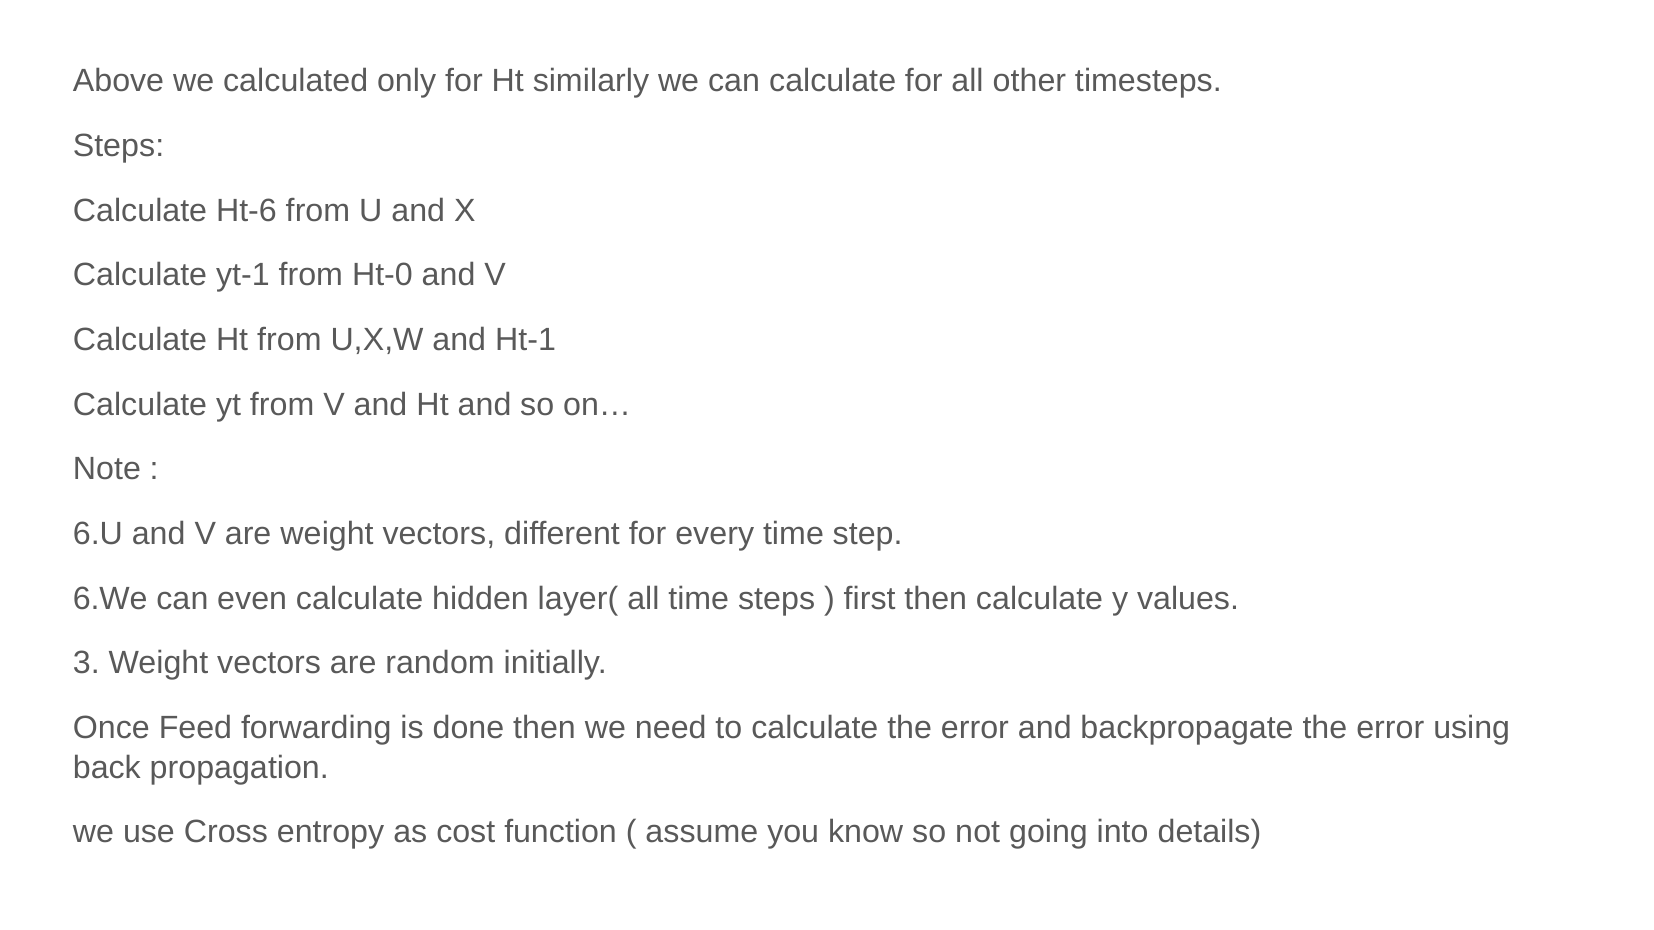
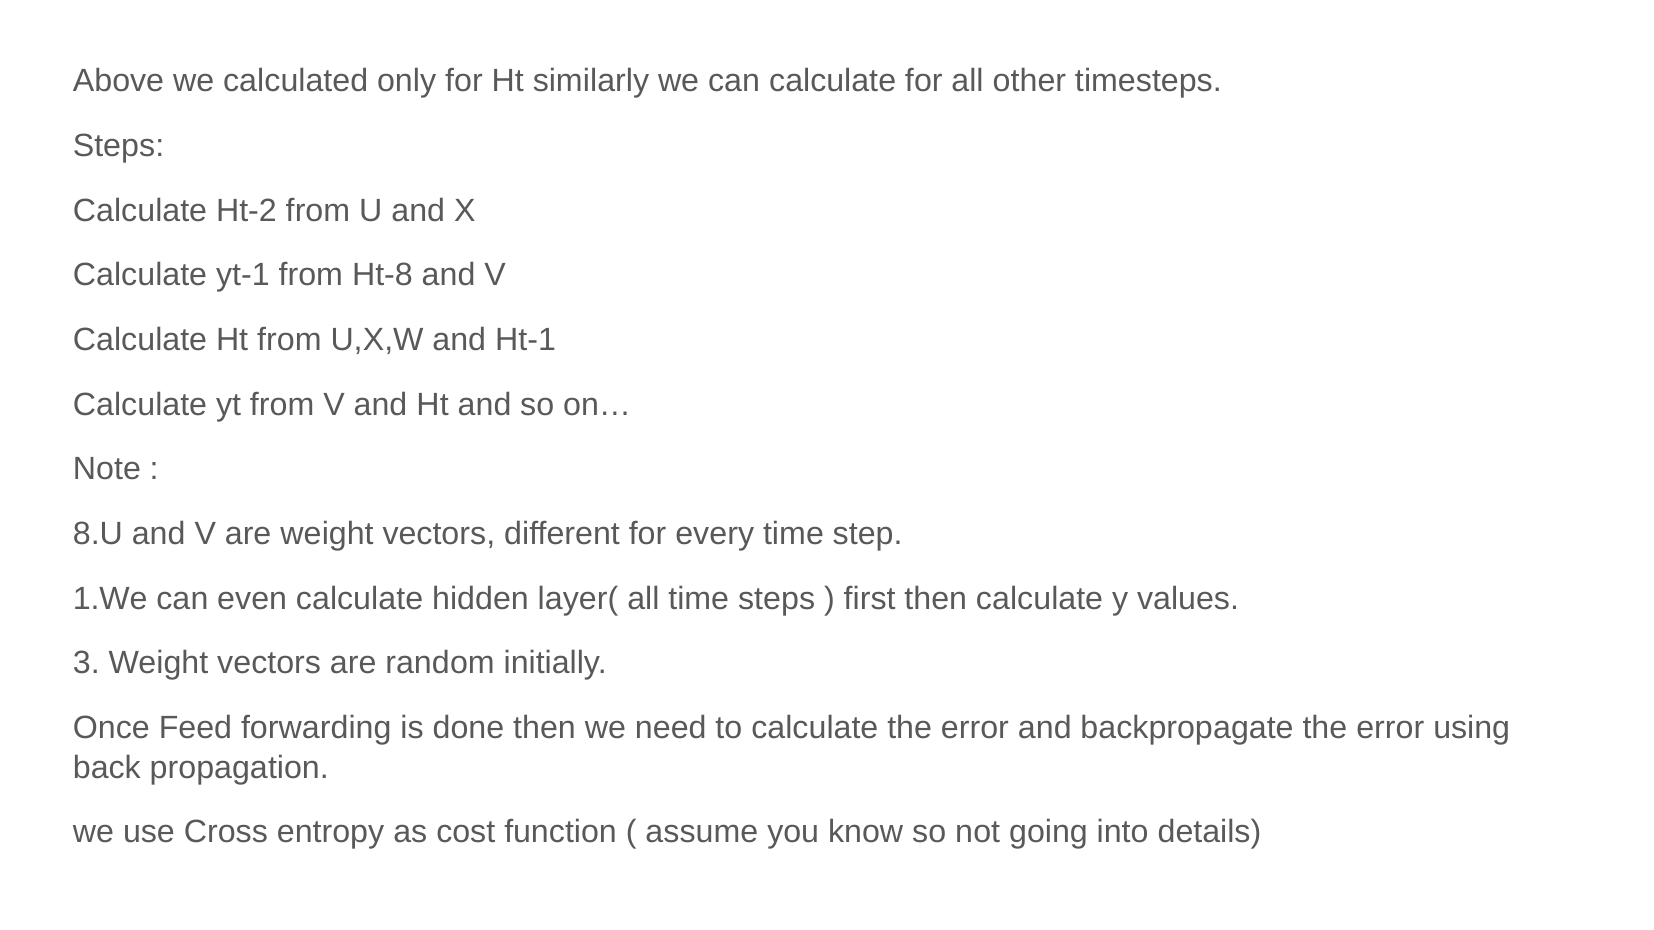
Ht-6: Ht-6 -> Ht-2 (246, 211)
Ht-0: Ht-0 -> Ht-8 (382, 275)
6.U: 6.U -> 8.U (98, 534)
6.We: 6.We -> 1.We (110, 599)
